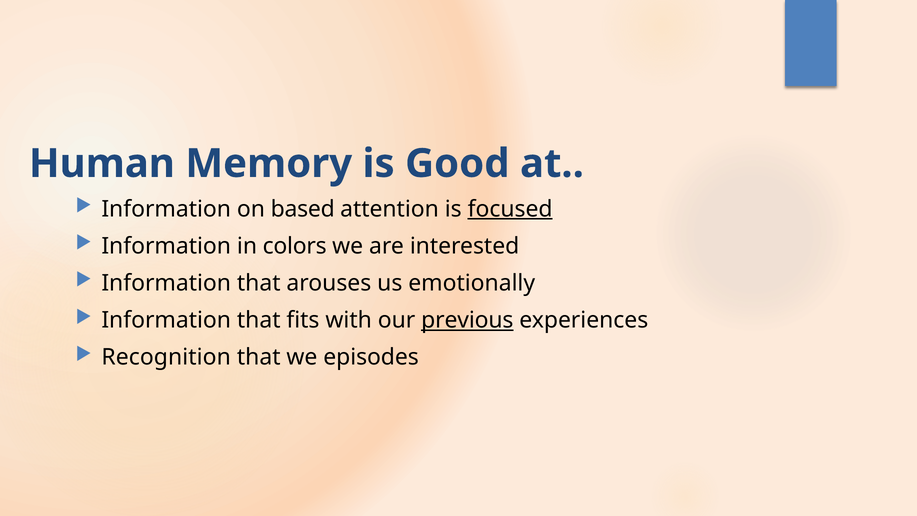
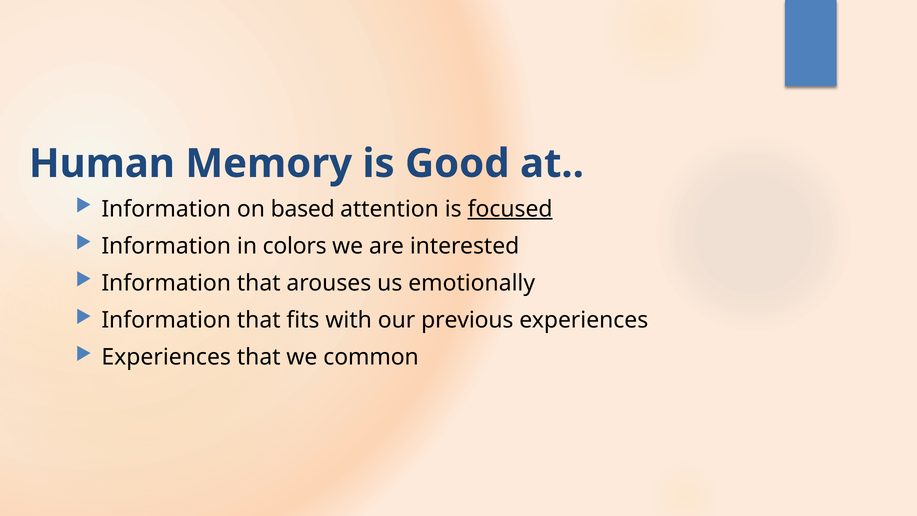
previous underline: present -> none (467, 320)
Recognition: Recognition -> Experiences (166, 357)
episodes: episodes -> common (371, 357)
